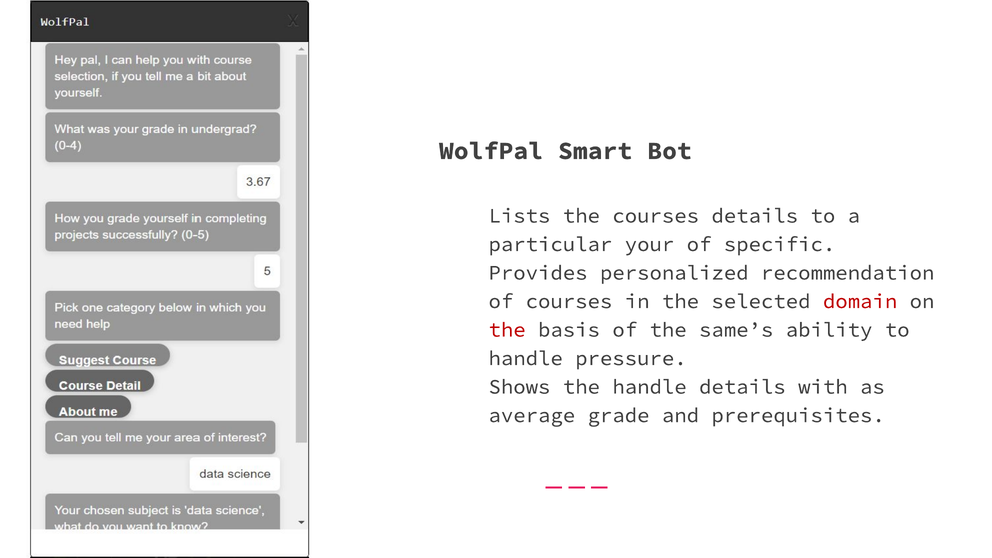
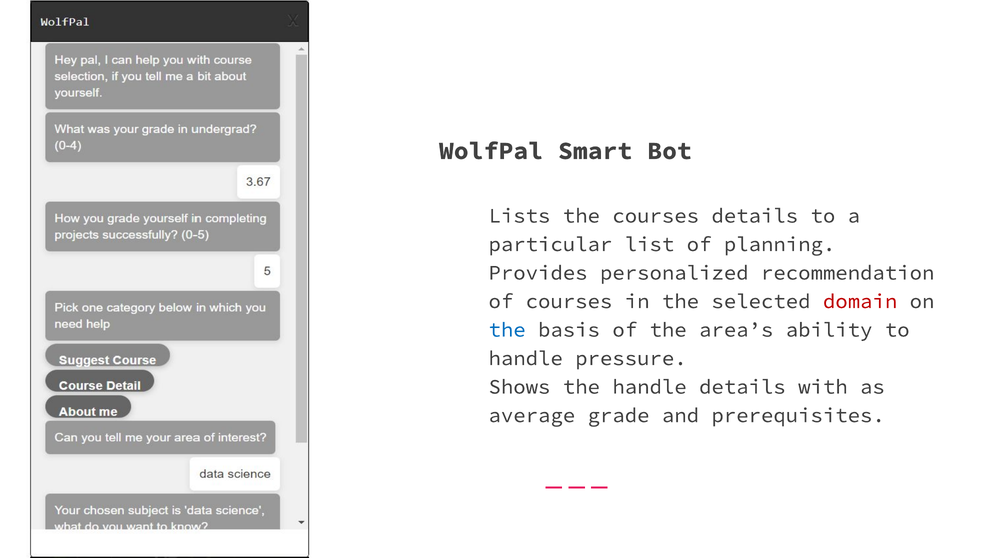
your: your -> list (650, 244)
specific: specific -> planning (780, 244)
the colour: red -> blue (507, 330)
same’s: same’s -> area’s (736, 330)
